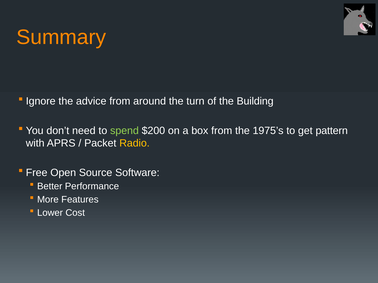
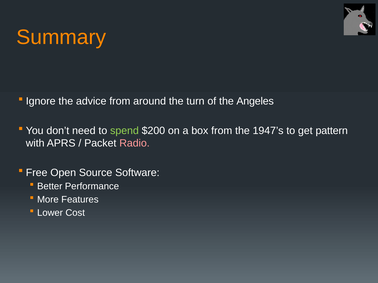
Building: Building -> Angeles (255, 101)
1975’s: 1975’s -> 1947’s (268, 131)
Radio colour: yellow -> pink (135, 143)
